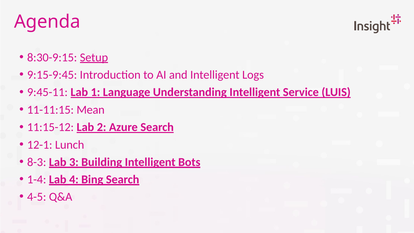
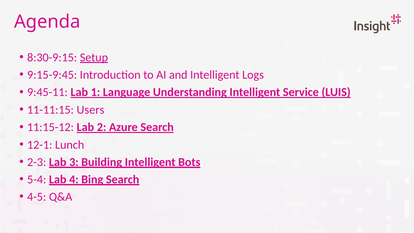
Mean: Mean -> Users (90, 110)
8-3: 8-3 -> 2-3 (37, 162)
1-4: 1-4 -> 5-4 (37, 179)
